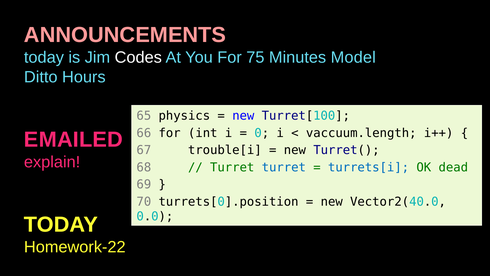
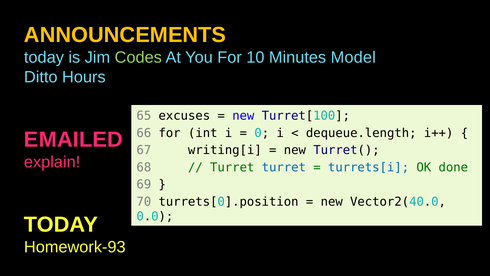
ANNOUNCEMENTS colour: pink -> yellow (125, 35)
Codes colour: white -> light green (138, 57)
75: 75 -> 10 (255, 57)
physics: physics -> excuses (184, 116)
vaccuum.length: vaccuum.length -> dequeue.length (361, 133)
trouble[i: trouble[i -> writing[i (225, 150)
dead: dead -> done (453, 167)
Homework-22: Homework-22 -> Homework-93 (75, 247)
